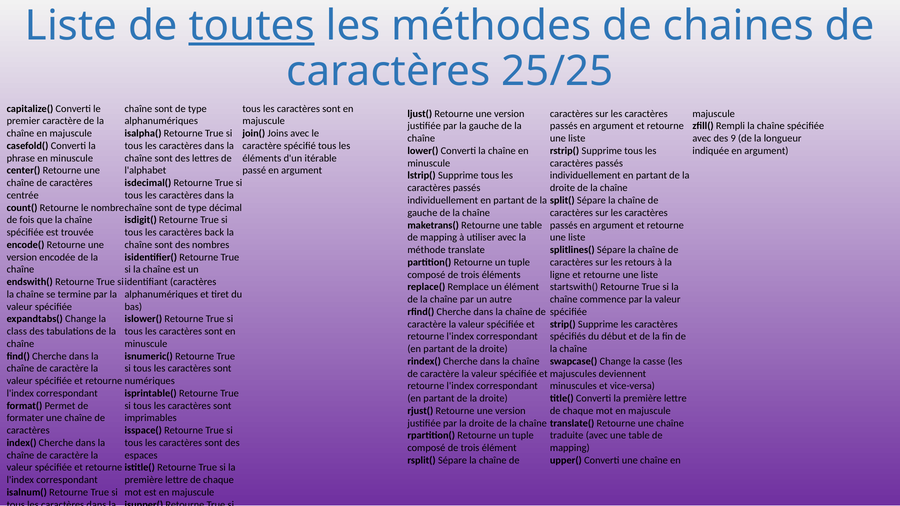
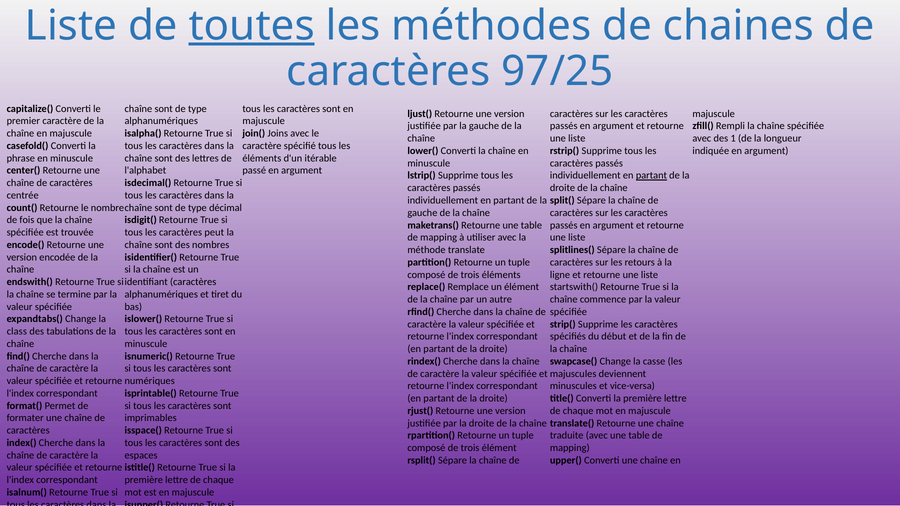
25/25: 25/25 -> 97/25 (557, 71)
9: 9 -> 1 (733, 139)
partant underline: none -> present (651, 176)
back: back -> peut (214, 233)
